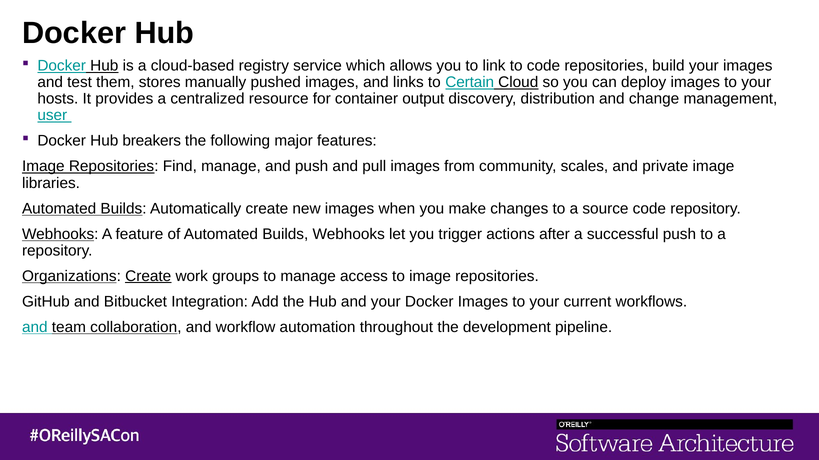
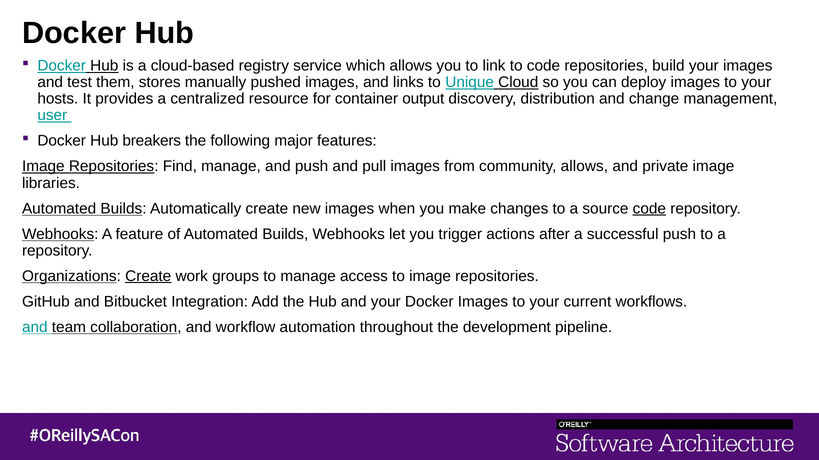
Certain: Certain -> Unique (470, 82)
community scales: scales -> allows (584, 167)
code underline: none -> present (649, 209)
